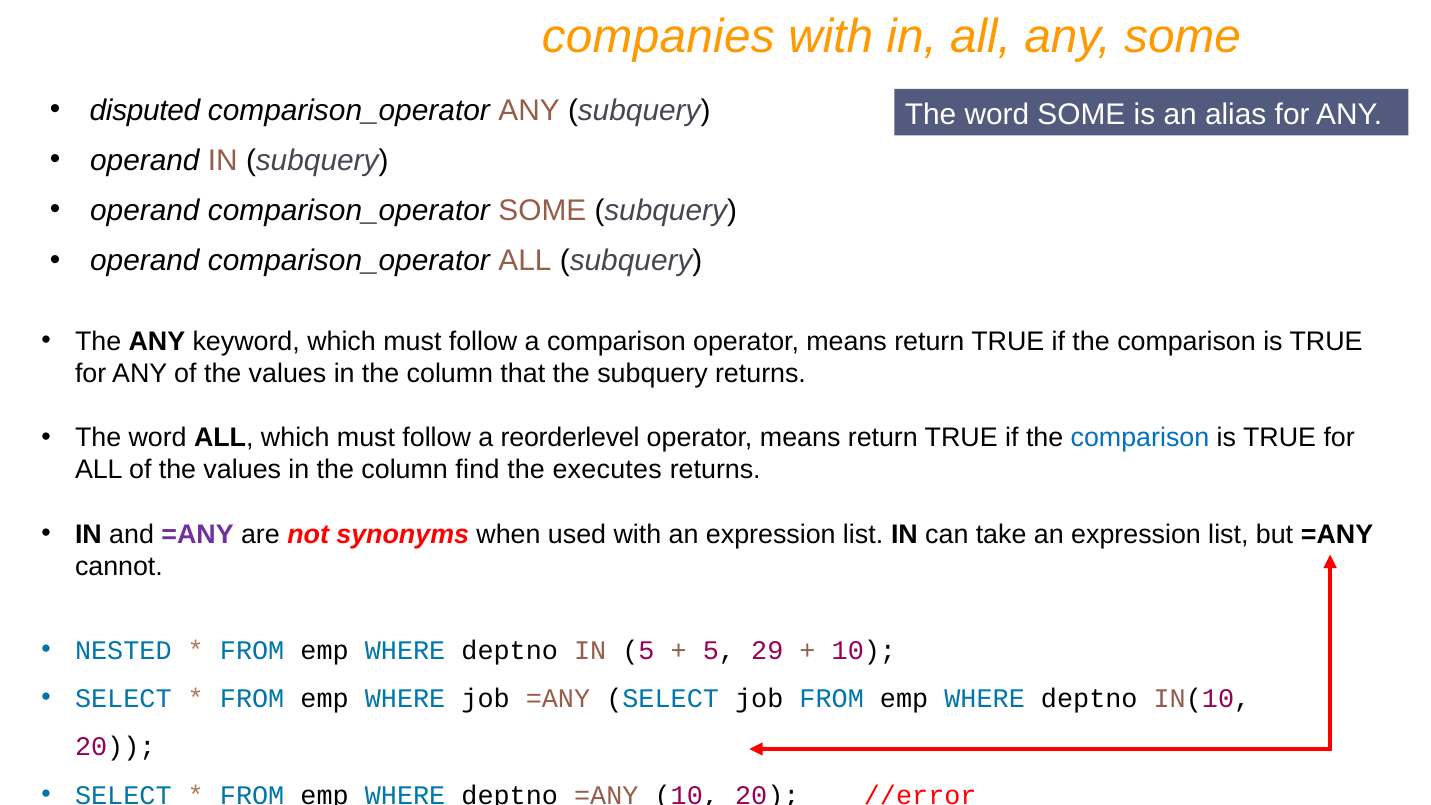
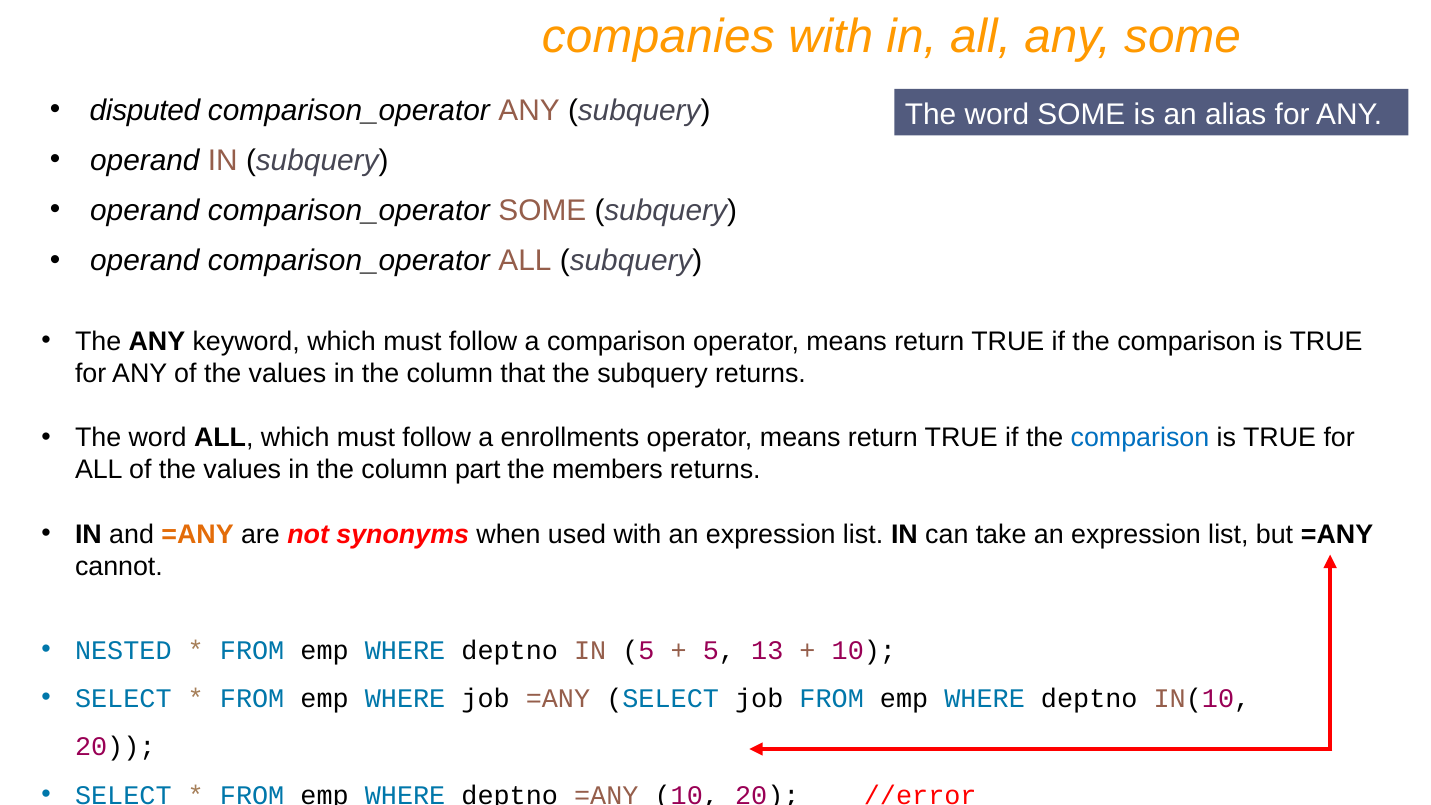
reorderlevel: reorderlevel -> enrollments (570, 438)
find: find -> part (478, 470)
executes: executes -> members (607, 470)
=ANY colour: purple -> orange (198, 534)
29: 29 -> 13 (767, 650)
